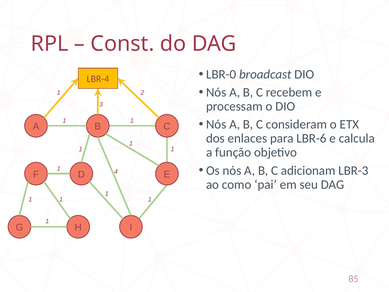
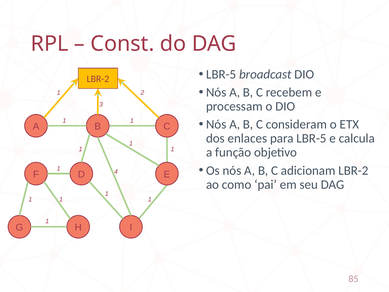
LBR-0: LBR-0 -> LBR-5 (221, 74)
LBR-4: LBR-4 -> LBR-2 (98, 79)
para LBR-6: LBR-6 -> LBR-5 (312, 138)
adicionam LBR-3: LBR-3 -> LBR-2 (353, 170)
